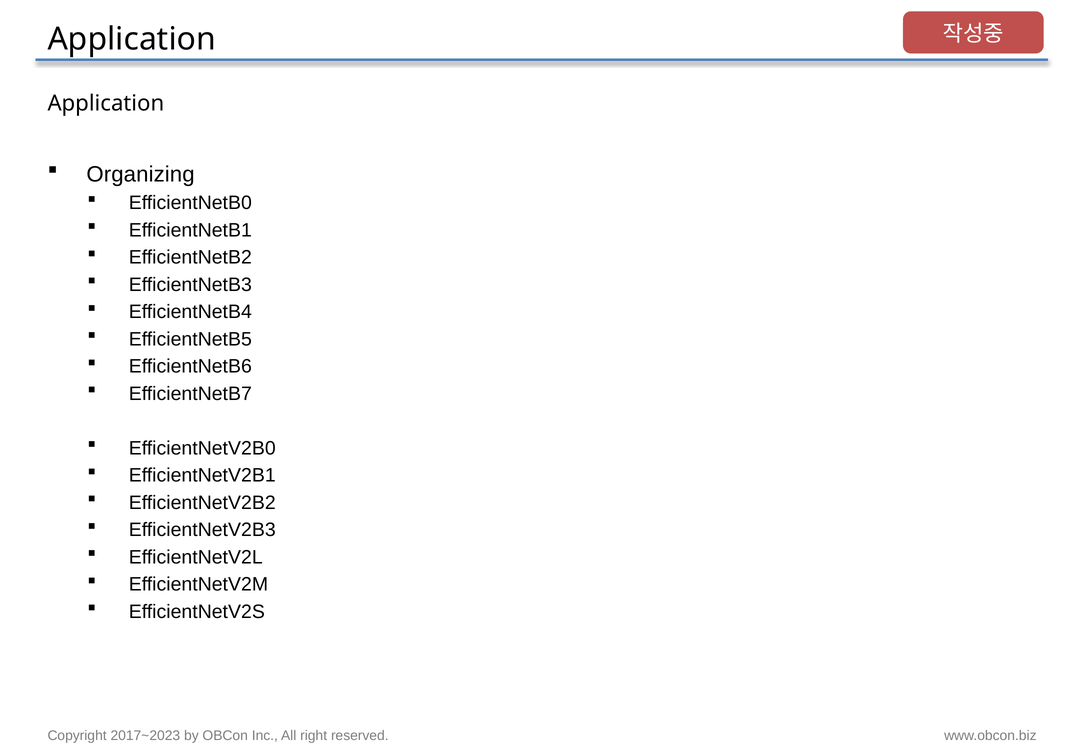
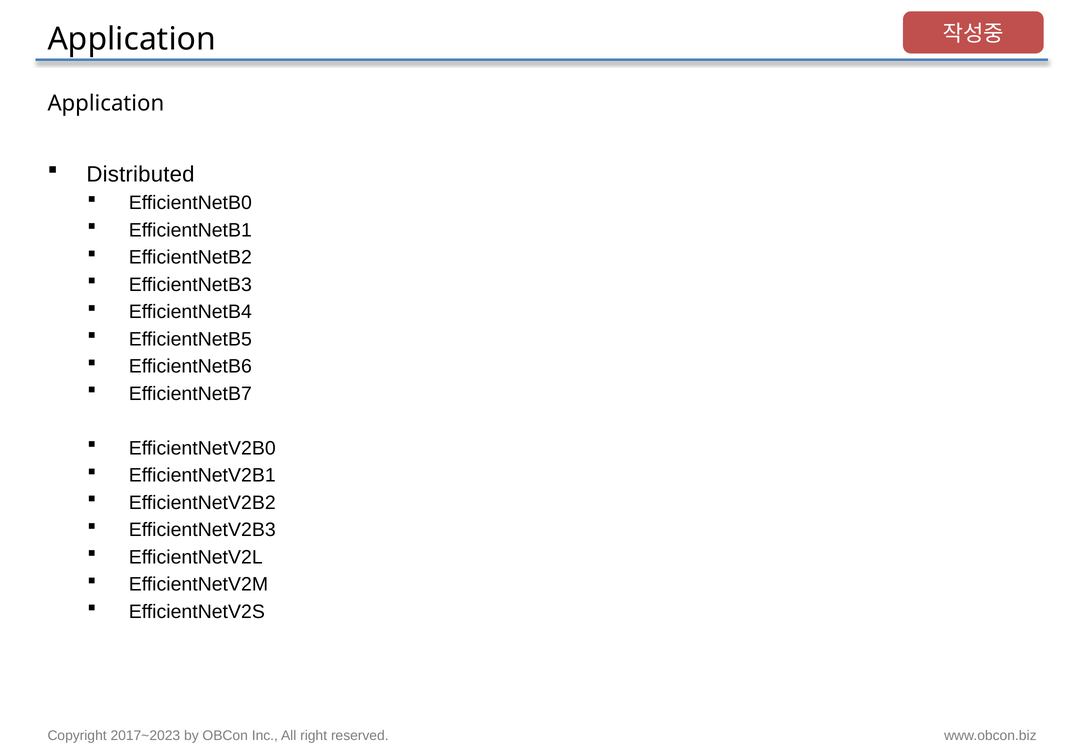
Organizing: Organizing -> Distributed (141, 174)
